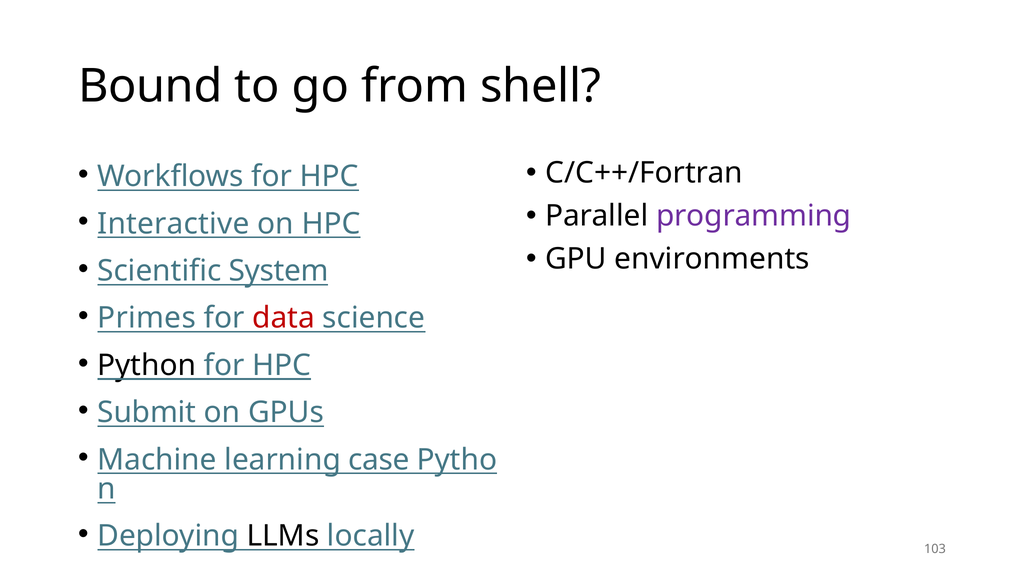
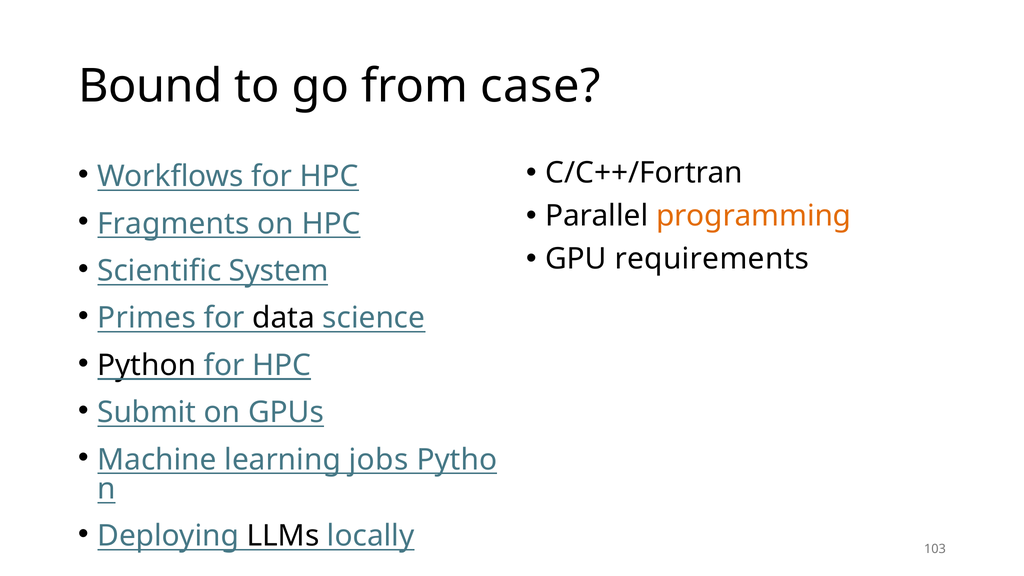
shell: shell -> case (540, 86)
programming colour: purple -> orange (754, 216)
Interactive: Interactive -> Fragments (173, 224)
environments: environments -> requirements (712, 259)
data colour: red -> black (284, 318)
case: case -> jobs (379, 460)
